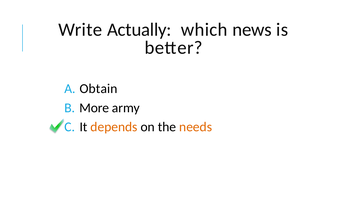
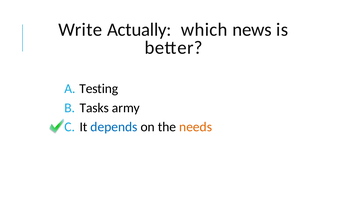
Obtain: Obtain -> Testing (99, 89)
More: More -> Tasks (94, 108)
depends colour: orange -> blue (114, 127)
